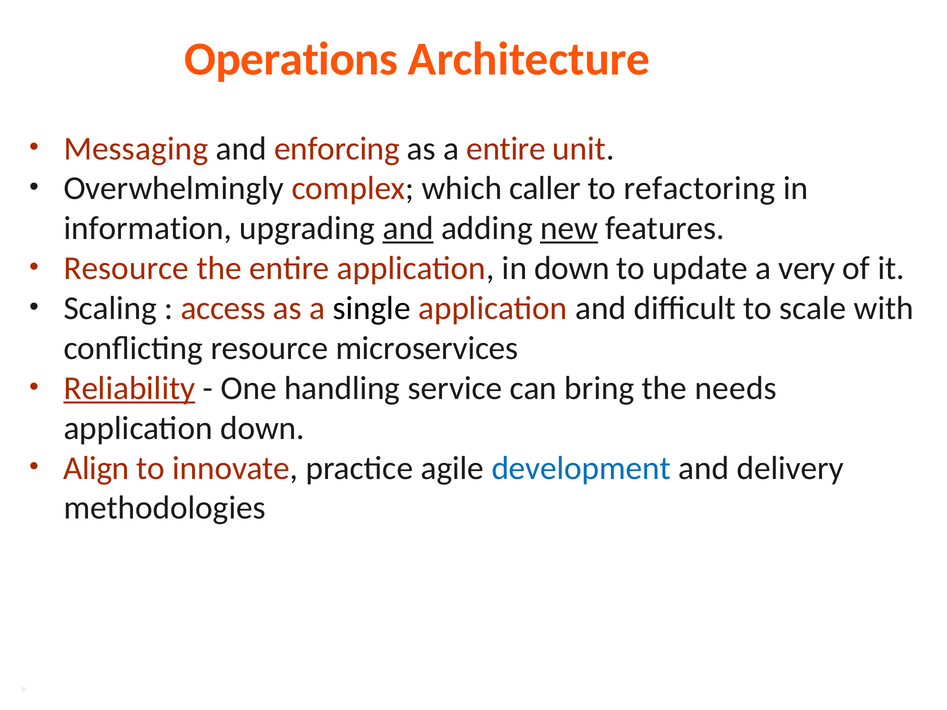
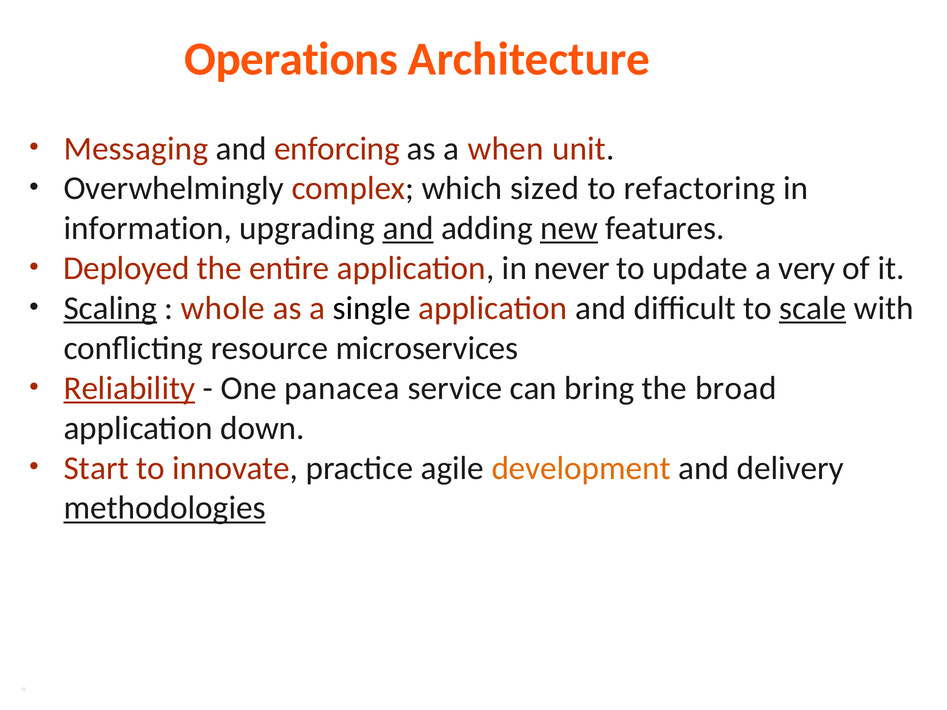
a entire: entire -> when (506, 149)
caller: caller -> sized (545, 189)
Resource: Resource -> Deployed (126, 268)
in down: down -> never (572, 268)
Scaling underline: none -> present (110, 308)
access: access -> whole (223, 308)
scale underline: none -> present (813, 308)
handling: handling -> panacea (342, 388)
needs: needs -> broad (736, 388)
Align: Align -> Start (96, 468)
development colour: blue -> orange (581, 468)
methodologies underline: none -> present (165, 508)
